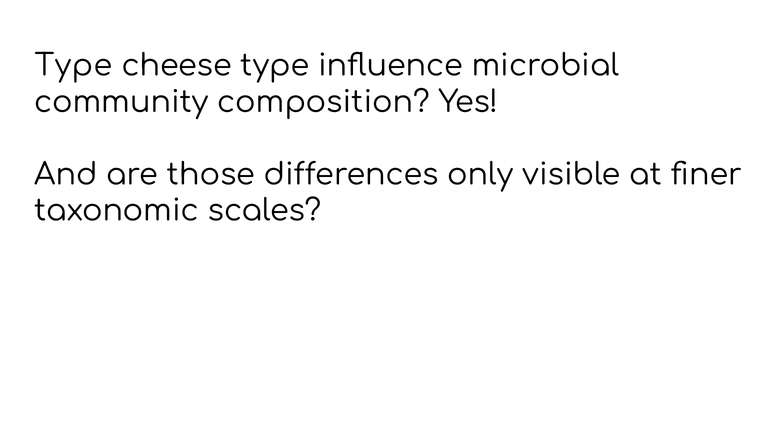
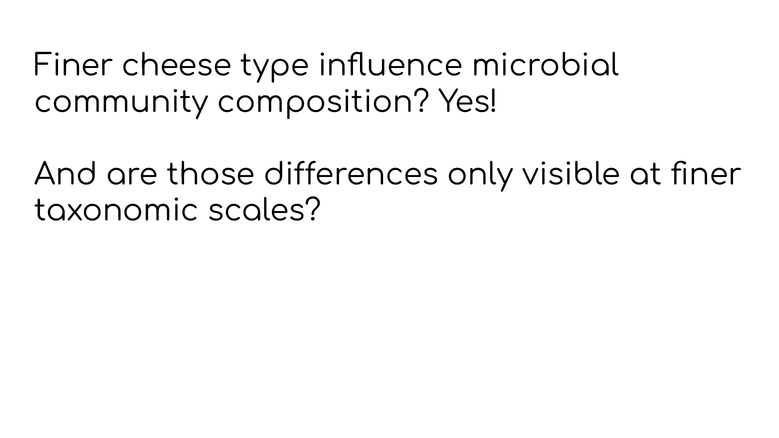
Type: Type -> Finer (74, 66)
